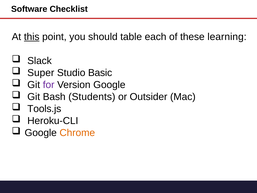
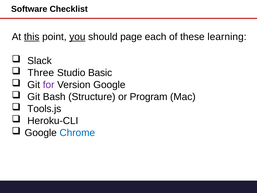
you underline: none -> present (77, 37)
table: table -> page (131, 37)
Super: Super -> Three (41, 73)
Students: Students -> Structure (92, 97)
Outsider: Outsider -> Program (149, 97)
Chrome colour: orange -> blue (77, 133)
